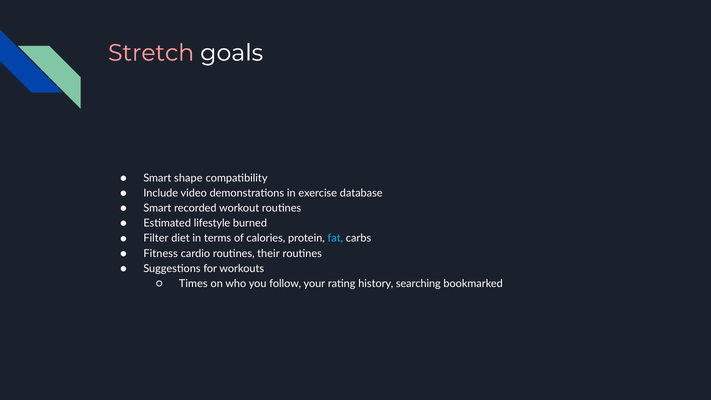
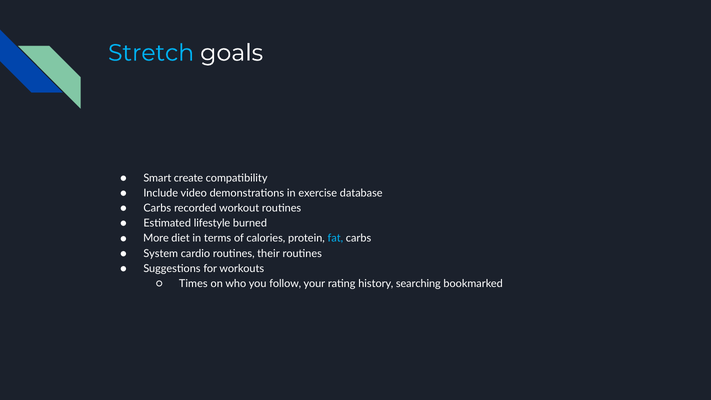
Stretch colour: pink -> light blue (151, 53)
shape: shape -> create (188, 178)
Smart: Smart -> Carbs (157, 208)
Filter: Filter -> More (156, 238)
Fitness: Fitness -> System (161, 253)
